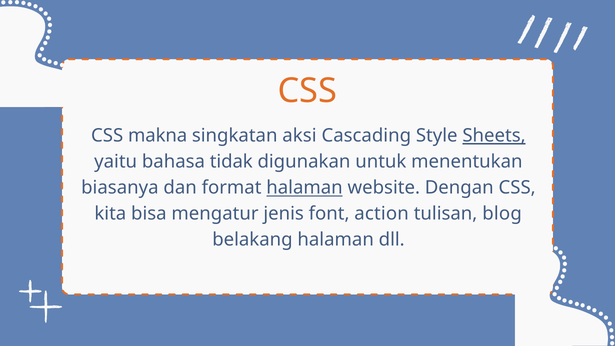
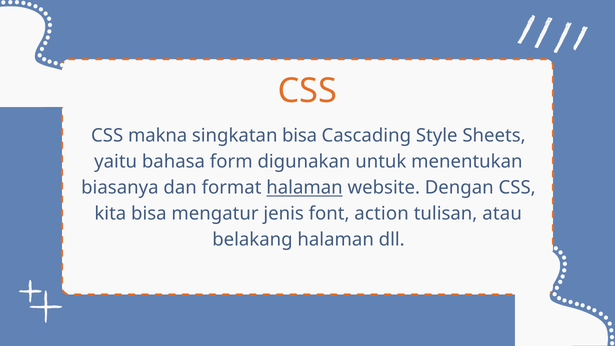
singkatan aksi: aksi -> bisa (300, 136)
Sheets underline: present -> none (494, 136)
tidak: tidak -> form (231, 162)
blog: blog -> atau (502, 214)
